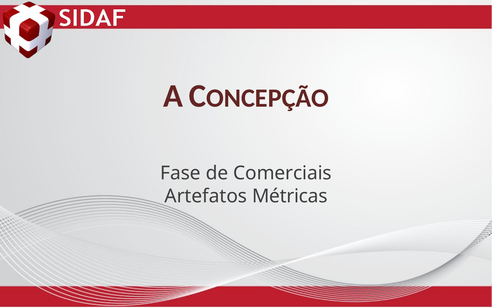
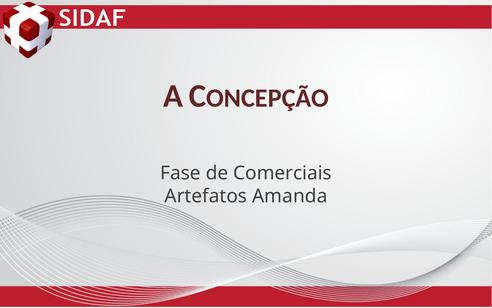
Métricas: Métricas -> Amanda (290, 196)
